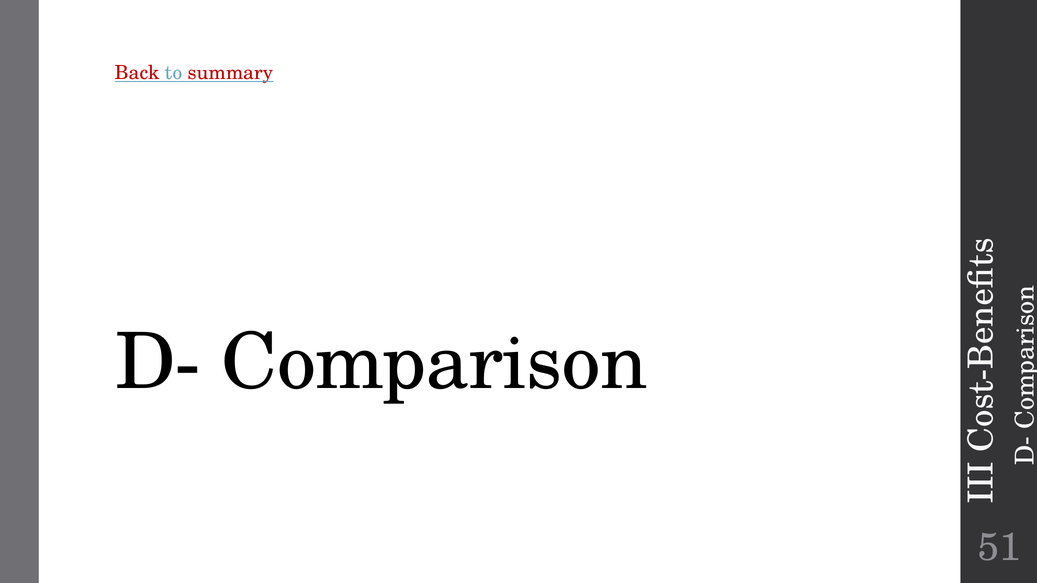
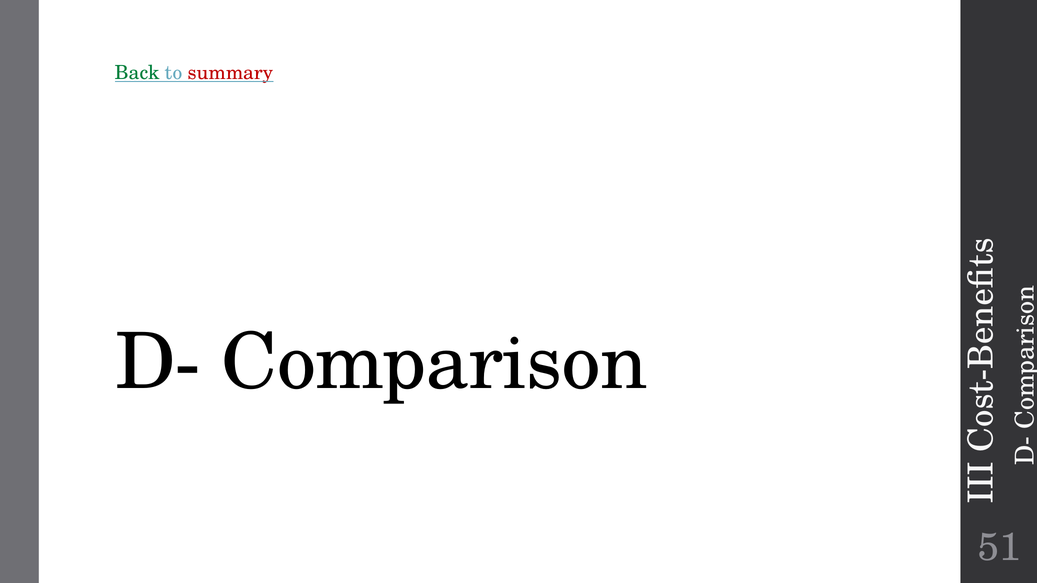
Back colour: red -> green (137, 73)
